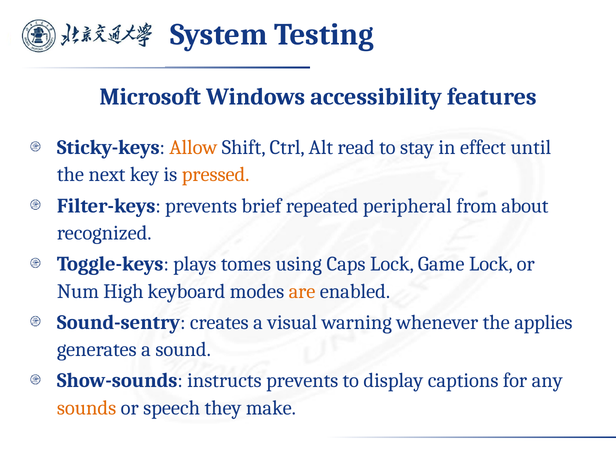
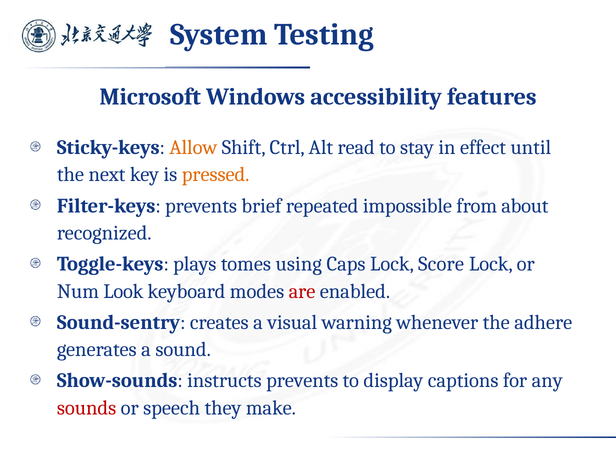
peripheral: peripheral -> impossible (407, 206)
Game: Game -> Score (441, 264)
High: High -> Look (123, 291)
are colour: orange -> red (302, 291)
applies: applies -> adhere (543, 322)
sounds colour: orange -> red (87, 408)
